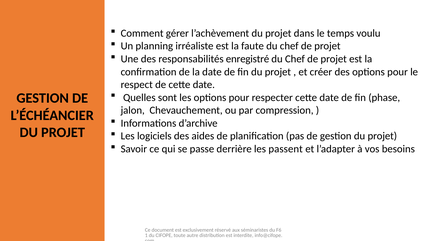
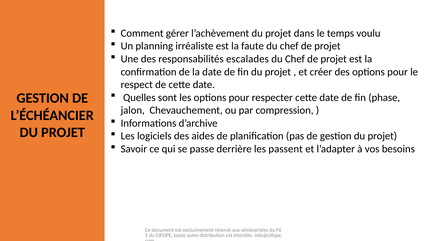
enregistré: enregistré -> escalades (247, 59)
